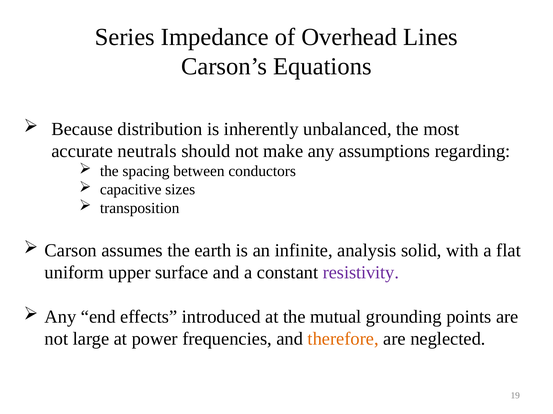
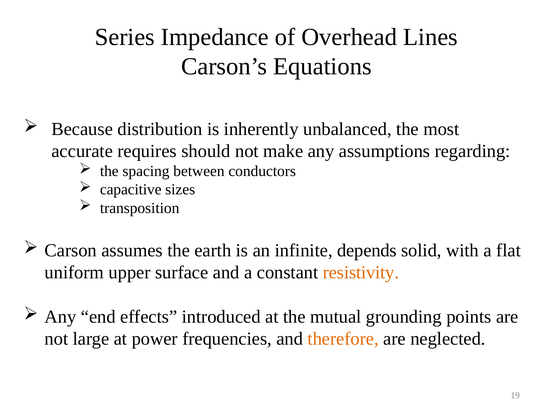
neutrals: neutrals -> requires (147, 151)
analysis: analysis -> depends (367, 251)
resistivity colour: purple -> orange (361, 273)
